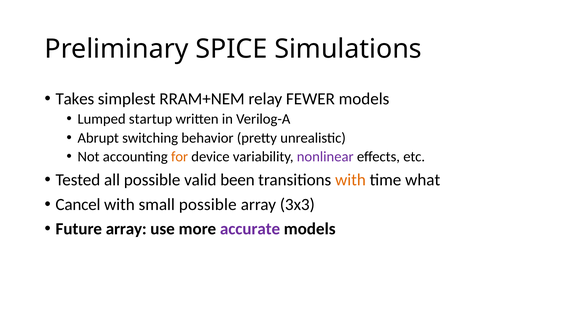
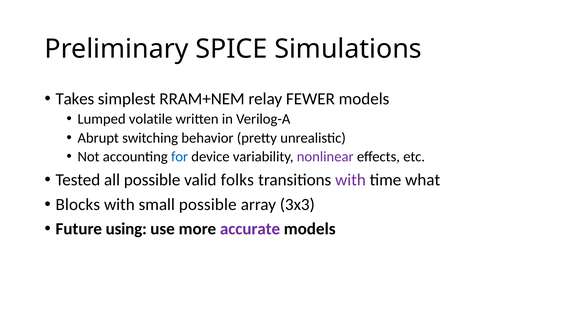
startup: startup -> volatile (151, 119)
for colour: orange -> blue (180, 157)
been: been -> folks (237, 180)
with colour: orange -> purple (350, 180)
Cancel: Cancel -> Blocks (78, 204)
Future array: array -> using (126, 229)
